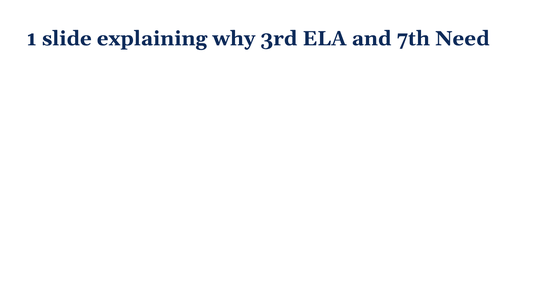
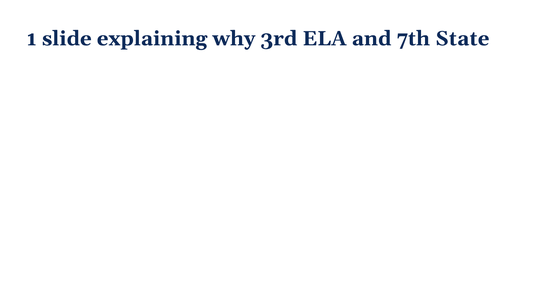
Need: Need -> State (462, 39)
